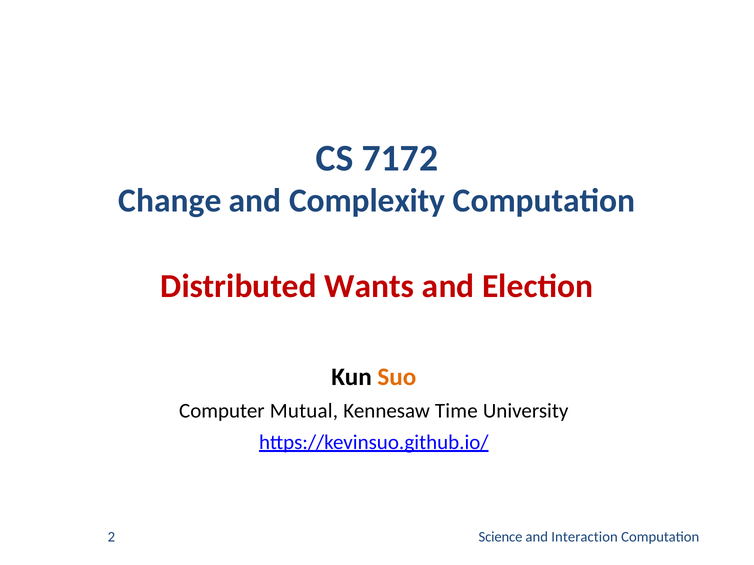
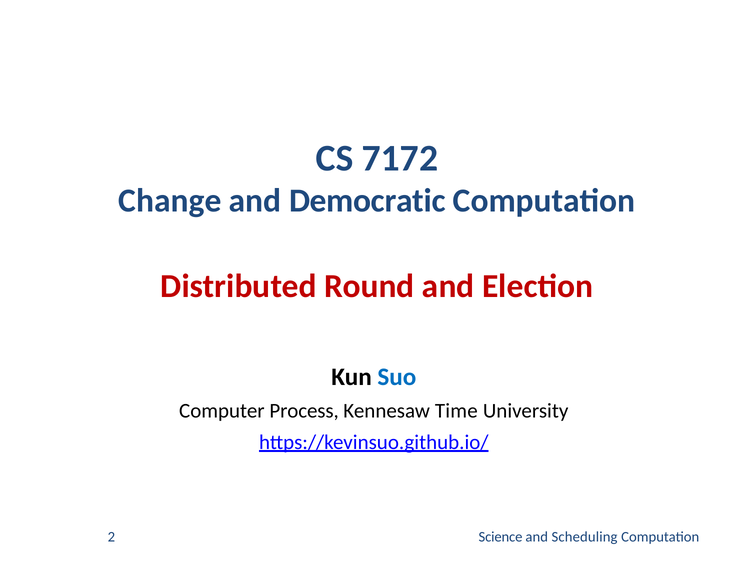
Complexity: Complexity -> Democratic (367, 201)
Wants: Wants -> Round (369, 286)
Suo colour: orange -> blue (397, 377)
Mutual: Mutual -> Process (304, 411)
Interaction: Interaction -> Scheduling (585, 538)
